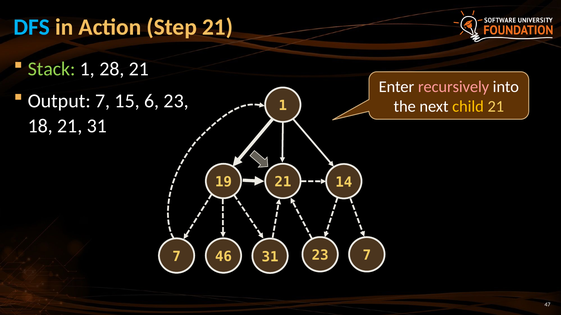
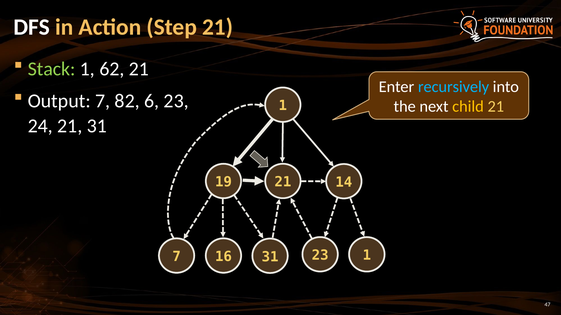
DFS colour: light blue -> white (32, 27)
28: 28 -> 62 (112, 69)
recursively colour: pink -> light blue (454, 87)
15: 15 -> 82 (127, 101)
18: 18 -> 24 (40, 126)
46: 46 -> 16 (223, 257)
31 7: 7 -> 1 (367, 256)
